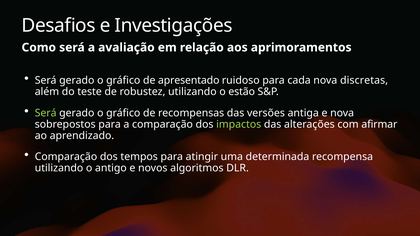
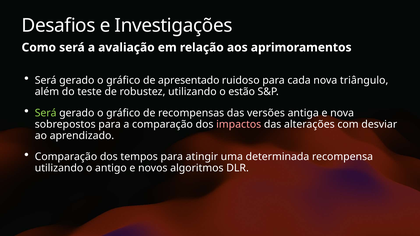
discretas: discretas -> triângulo (364, 81)
impactos colour: light green -> pink (239, 124)
afirmar: afirmar -> desviar (379, 124)
